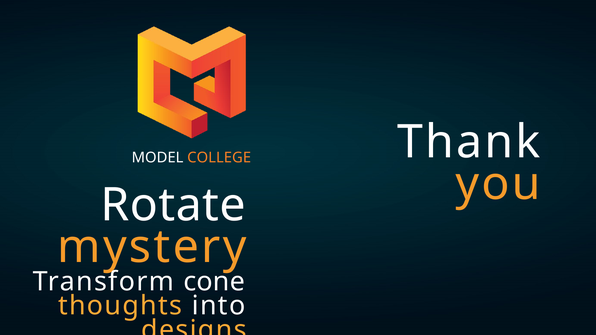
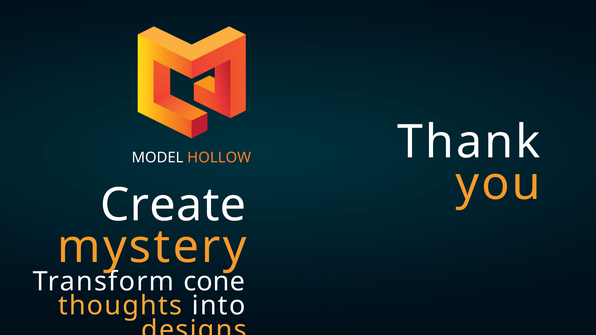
COLLEGE: COLLEGE -> HOLLOW (219, 158)
Rotate: Rotate -> Create (173, 205)
